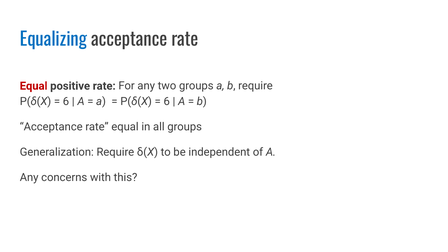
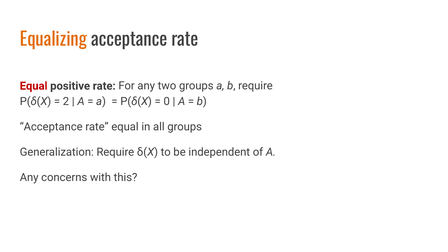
Equalizing colour: blue -> orange (53, 40)
6: 6 -> 2 (66, 101)
6: 6 -> 0 (167, 101)
